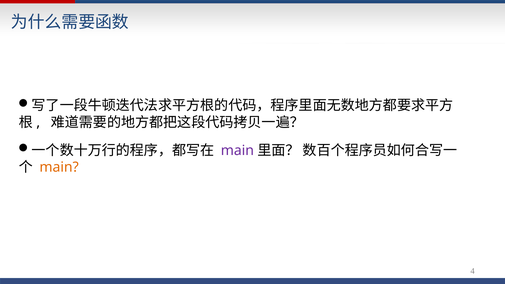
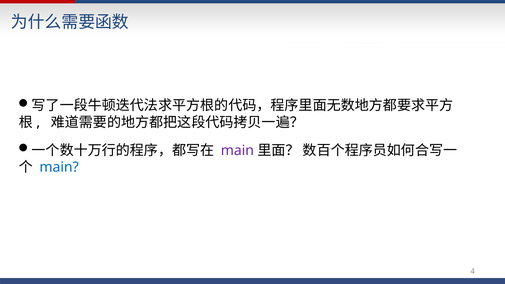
main colour: orange -> blue (59, 167)
